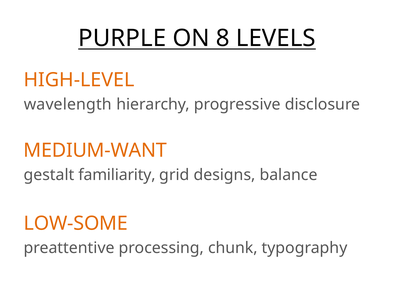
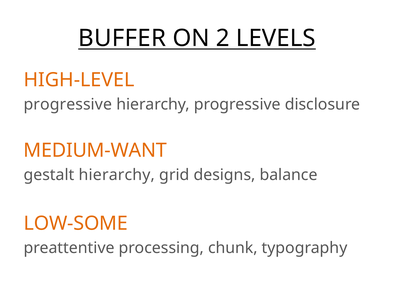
PURPLE: PURPLE -> BUFFER (122, 38)
8: 8 -> 2 (223, 38)
wavelength: wavelength -> progressive (68, 105)
gestalt familiarity: familiarity -> hierarchy (117, 175)
